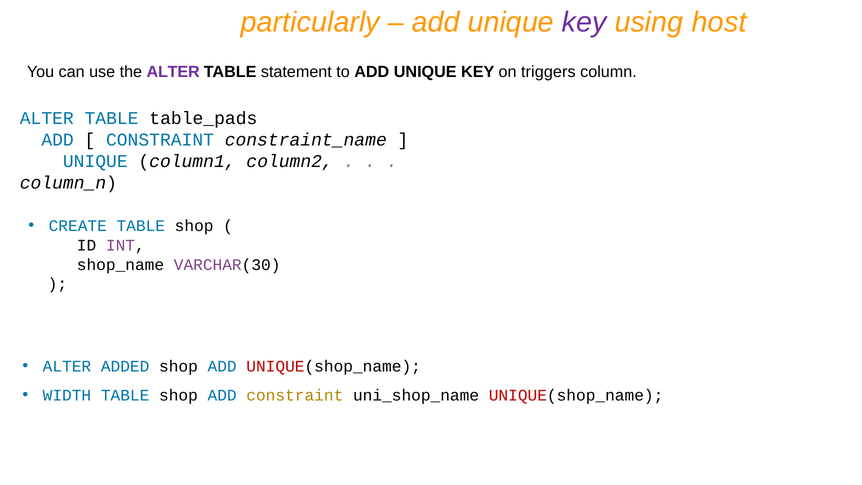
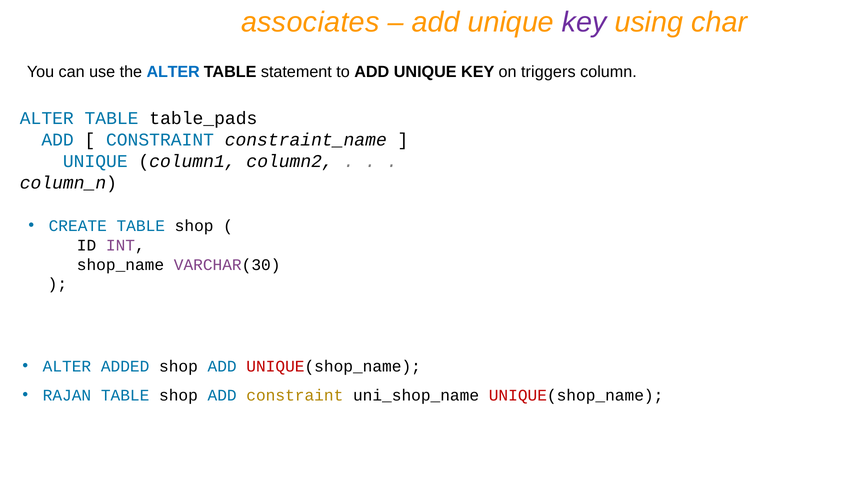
particularly: particularly -> associates (310, 22)
host: host -> char (719, 22)
ALTER colour: purple -> blue (173, 72)
WIDTH: WIDTH -> RAJAN (67, 395)
